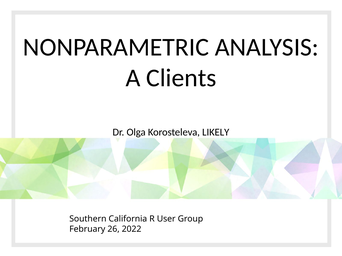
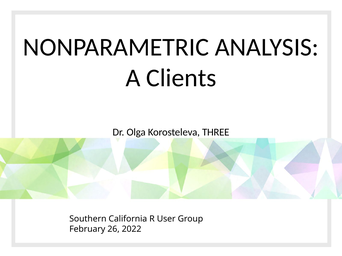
LIKELY: LIKELY -> THREE (216, 132)
